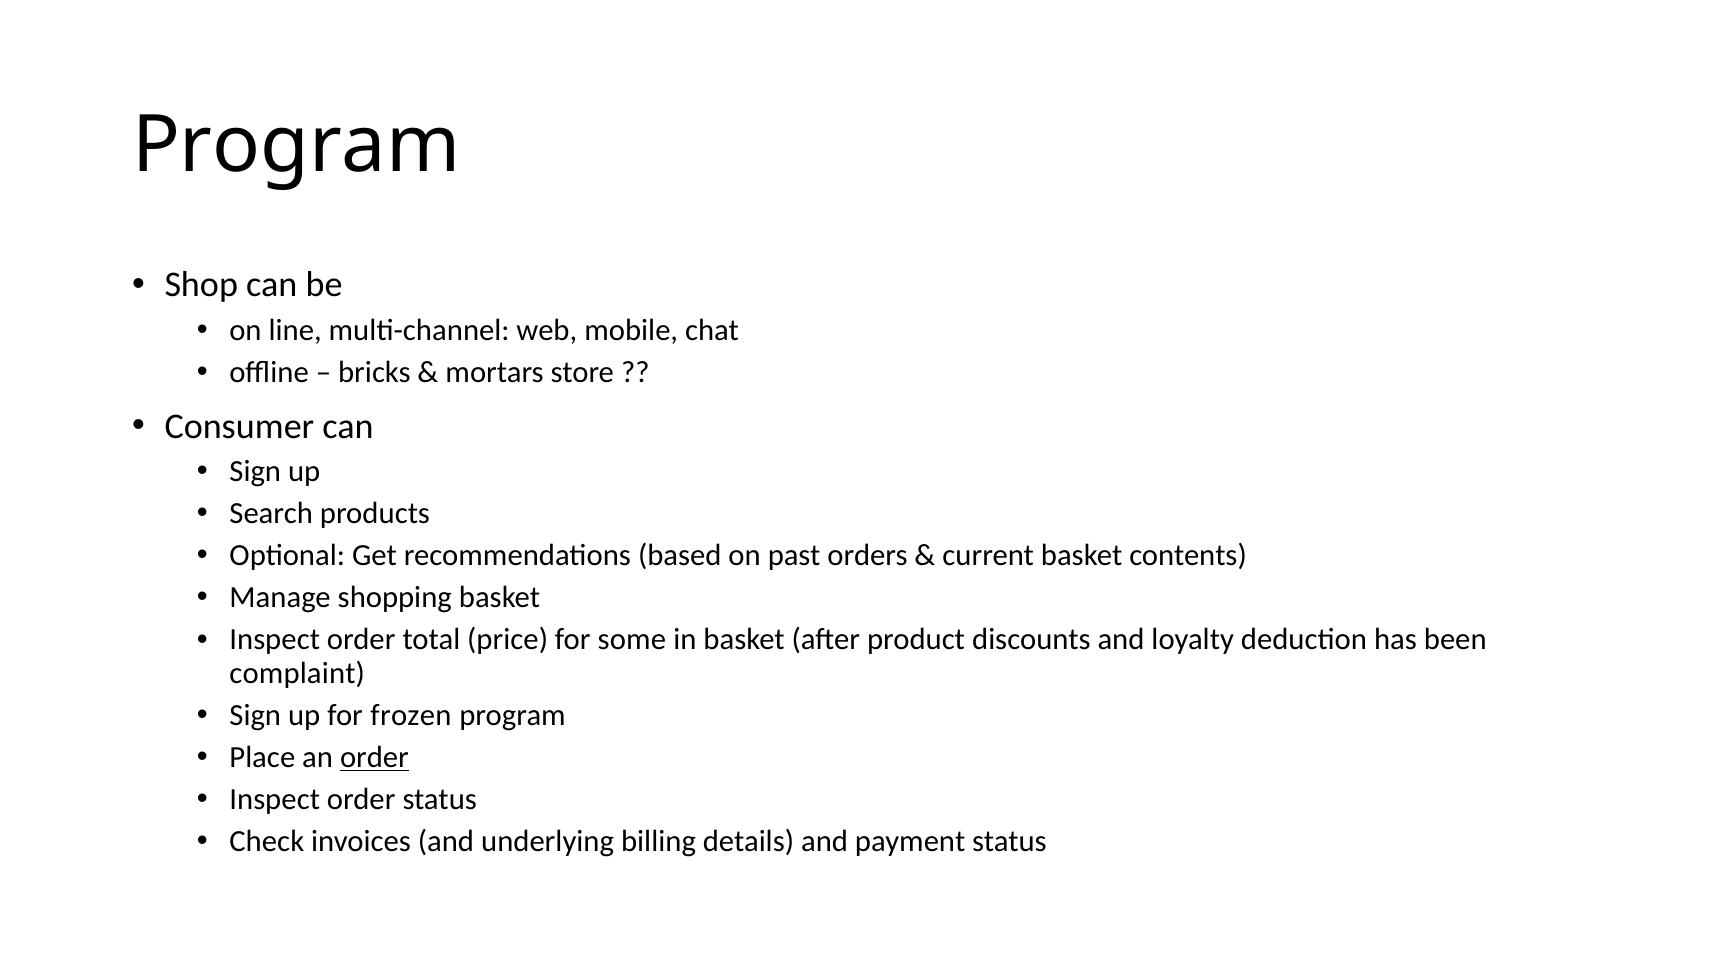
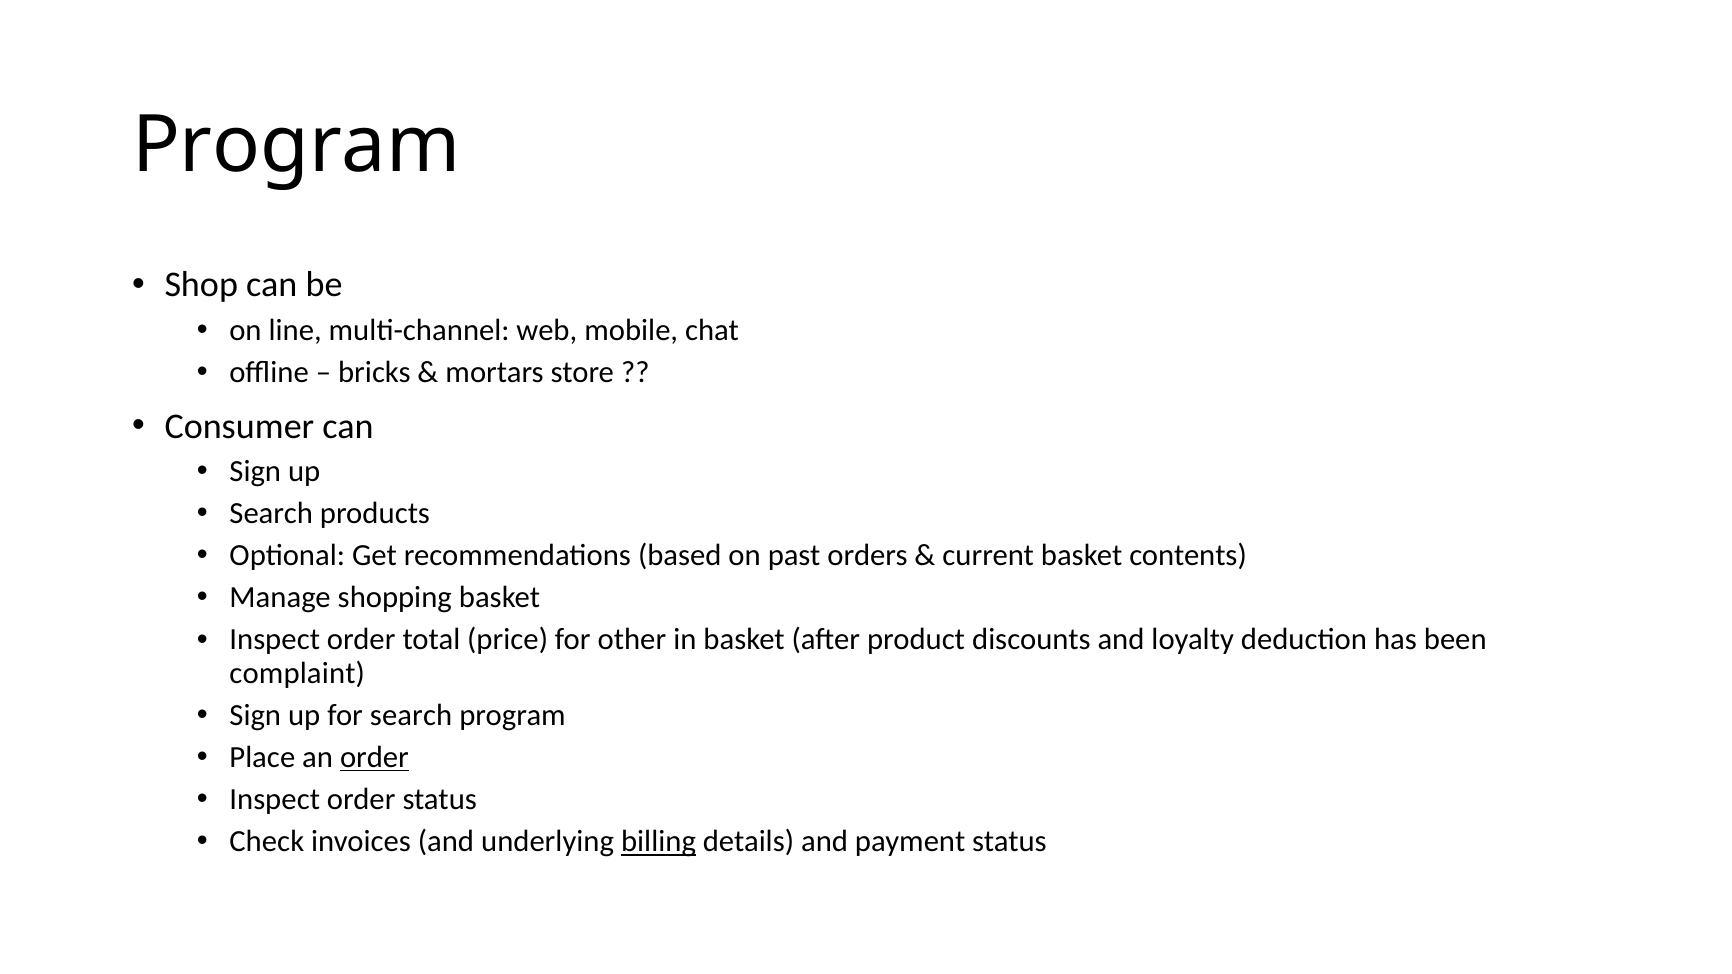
some: some -> other (632, 640)
for frozen: frozen -> search (411, 715)
billing underline: none -> present (658, 842)
